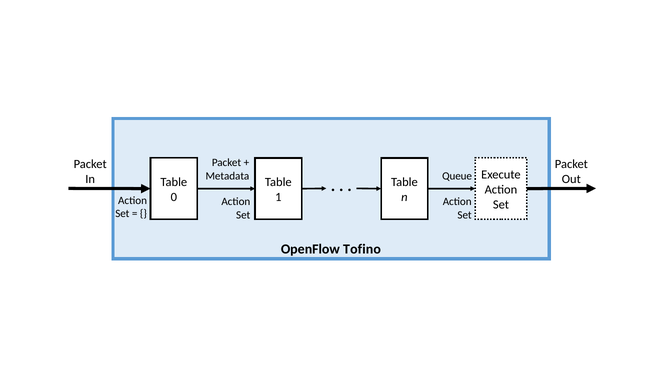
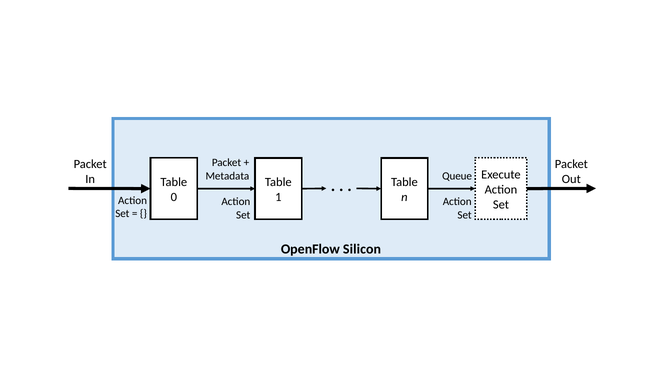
Tofino: Tofino -> Silicon (362, 249)
